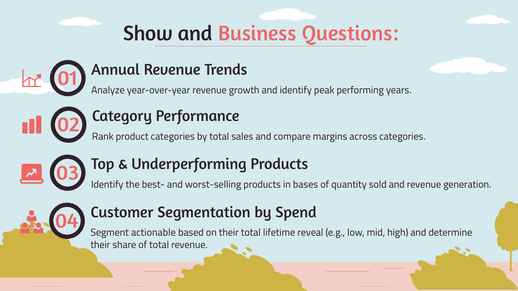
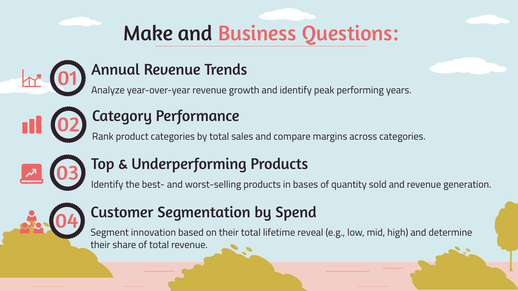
Show: Show -> Make (148, 33)
actionable: actionable -> innovation (153, 233)
